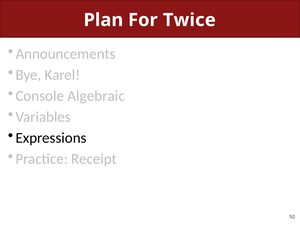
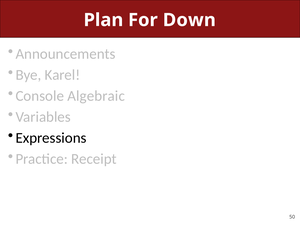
Twice: Twice -> Down (189, 20)
